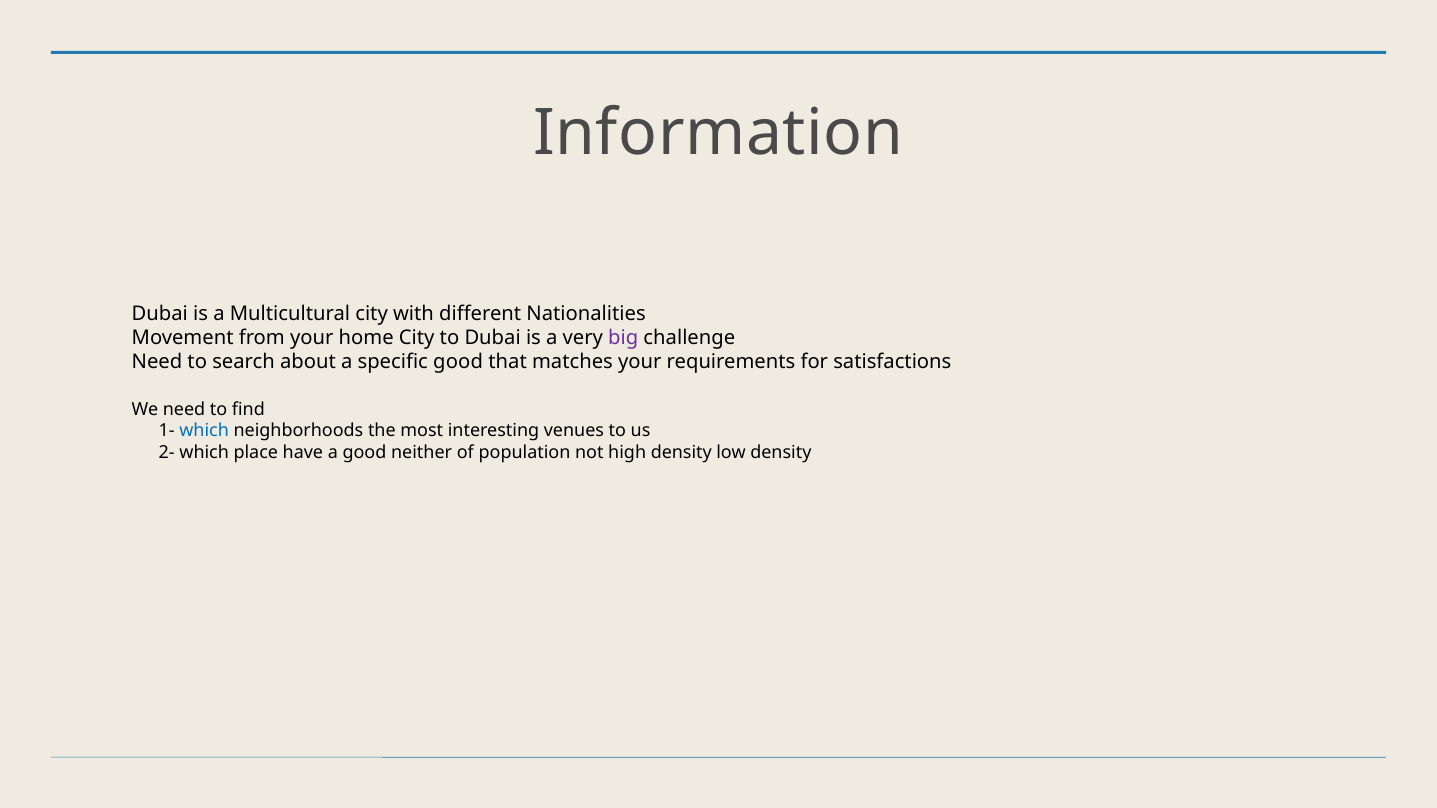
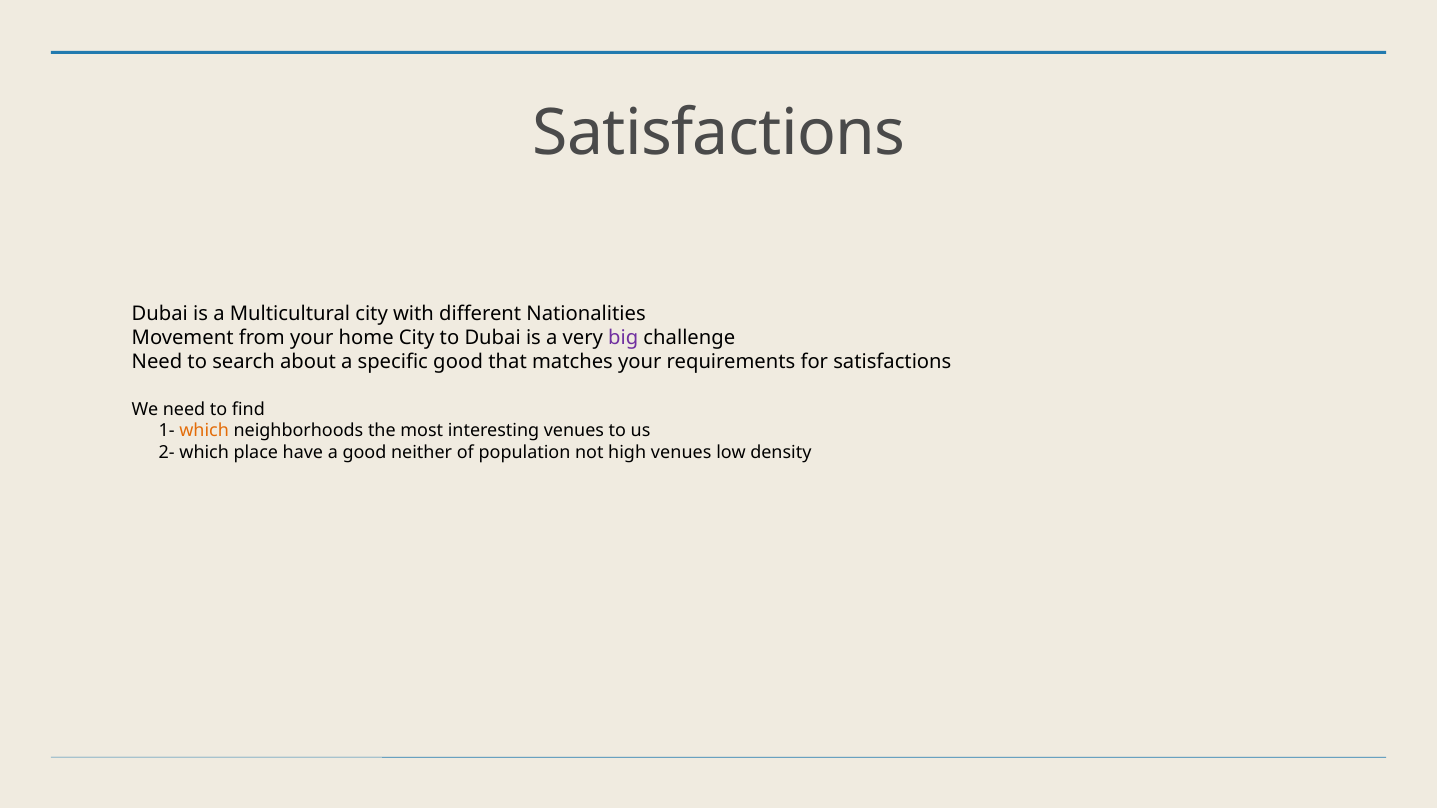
Information: Information -> Satisfactions (719, 134)
which colour: blue -> orange (204, 431)
high density: density -> venues (681, 452)
